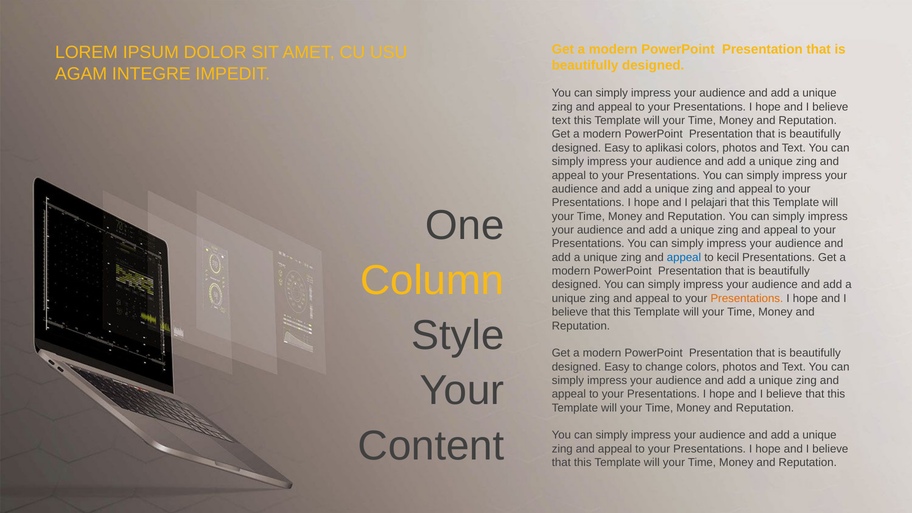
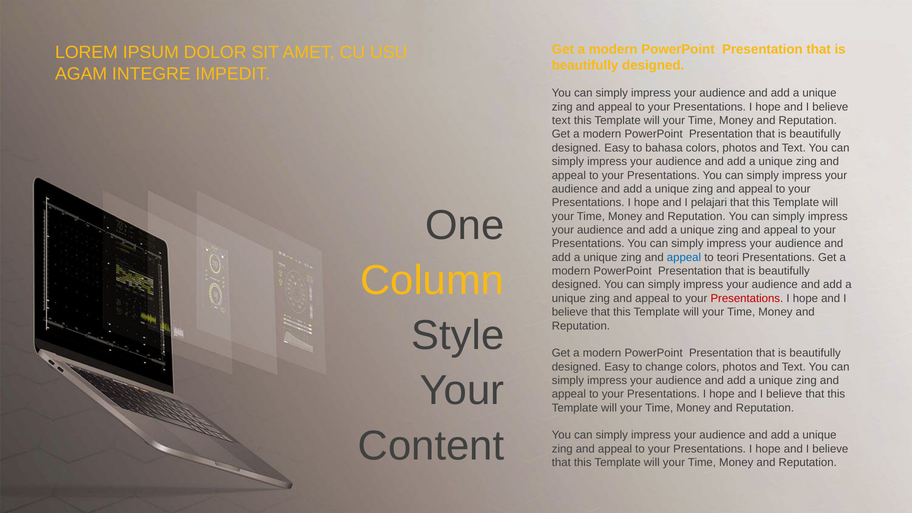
aplikasi: aplikasi -> bahasa (664, 148)
kecil: kecil -> teori (728, 257)
Presentations colour: orange -> red (747, 298)
